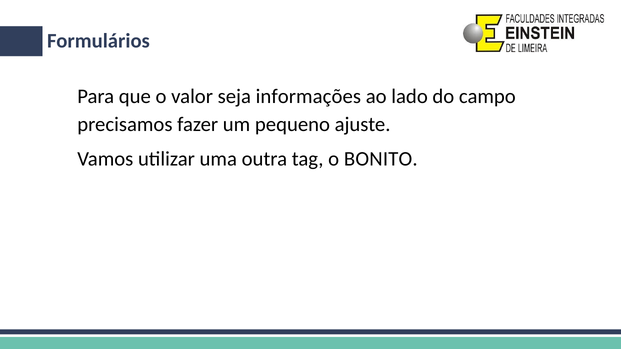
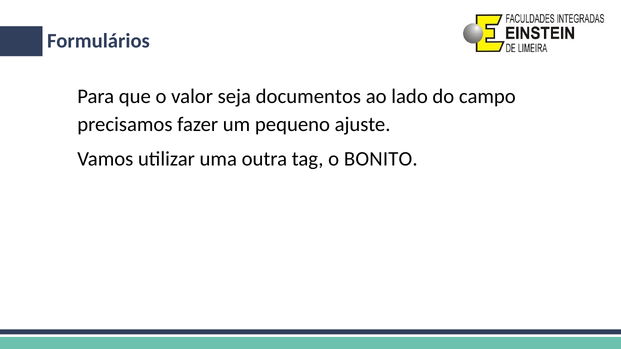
informações: informações -> documentos (308, 96)
